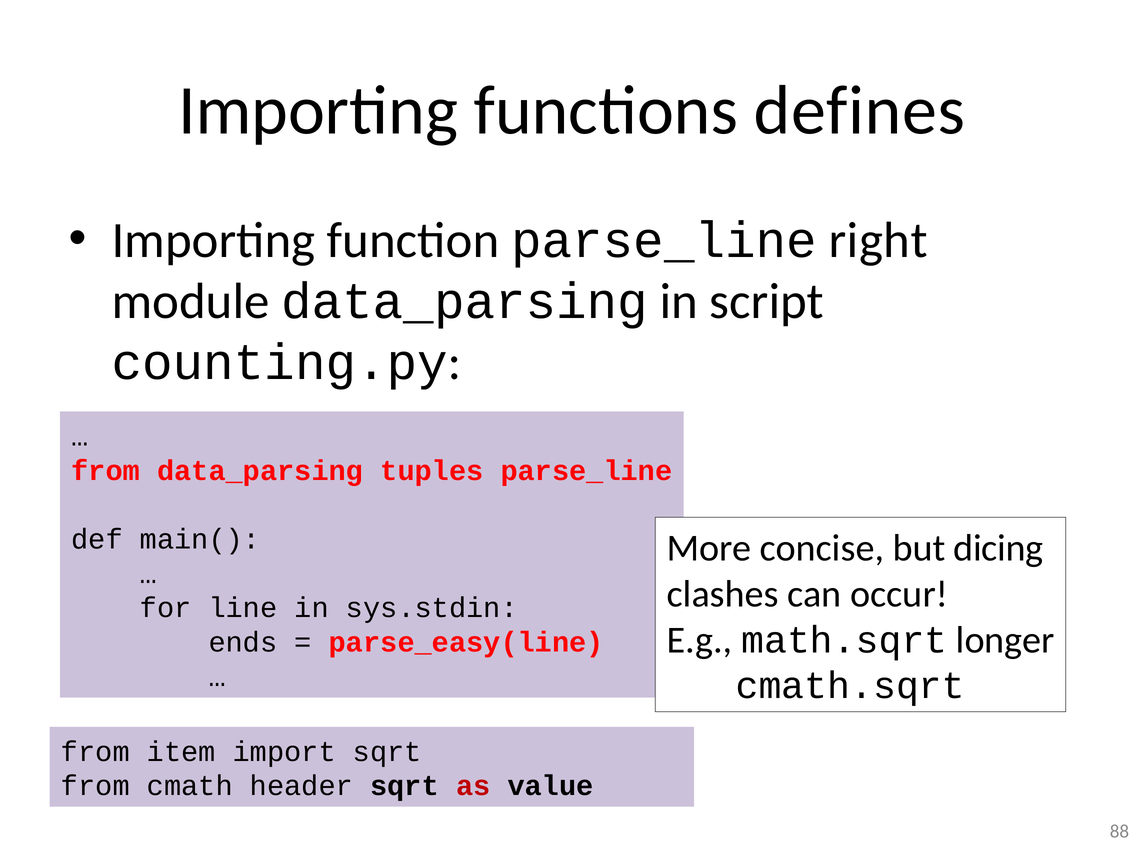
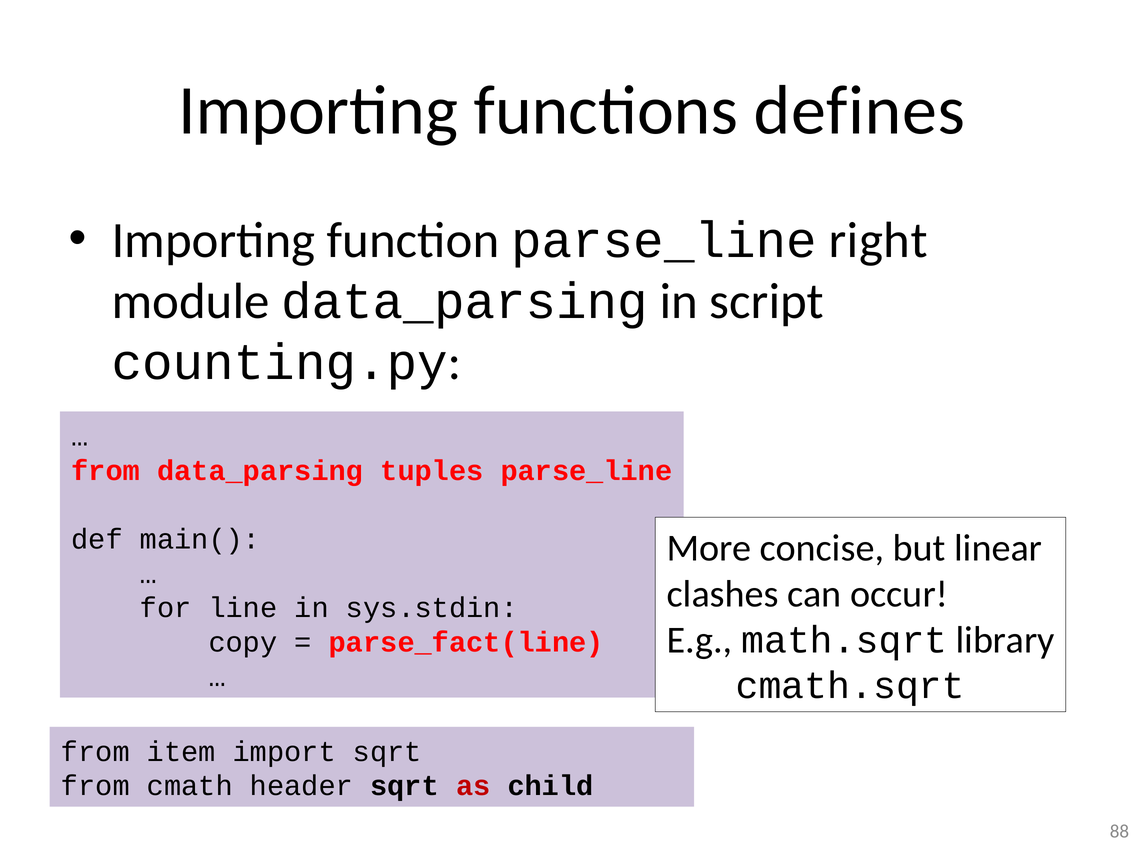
dicing: dicing -> linear (998, 548)
longer: longer -> library (1005, 640)
ends: ends -> copy (243, 642)
parse_easy(line: parse_easy(line -> parse_fact(line (466, 642)
value: value -> child (550, 786)
